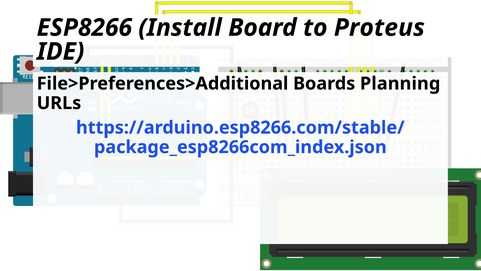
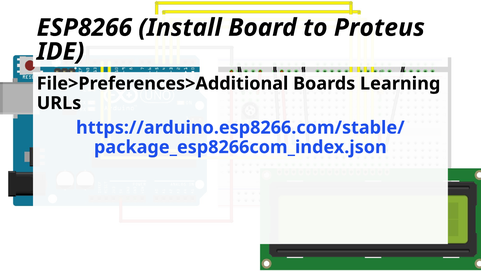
Planning: Planning -> Learning (400, 83)
